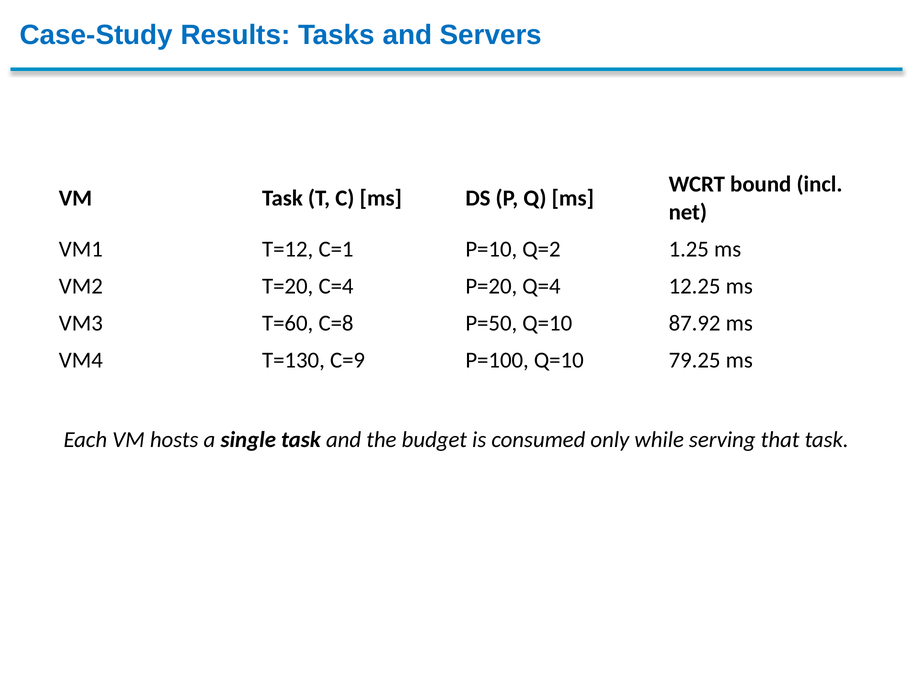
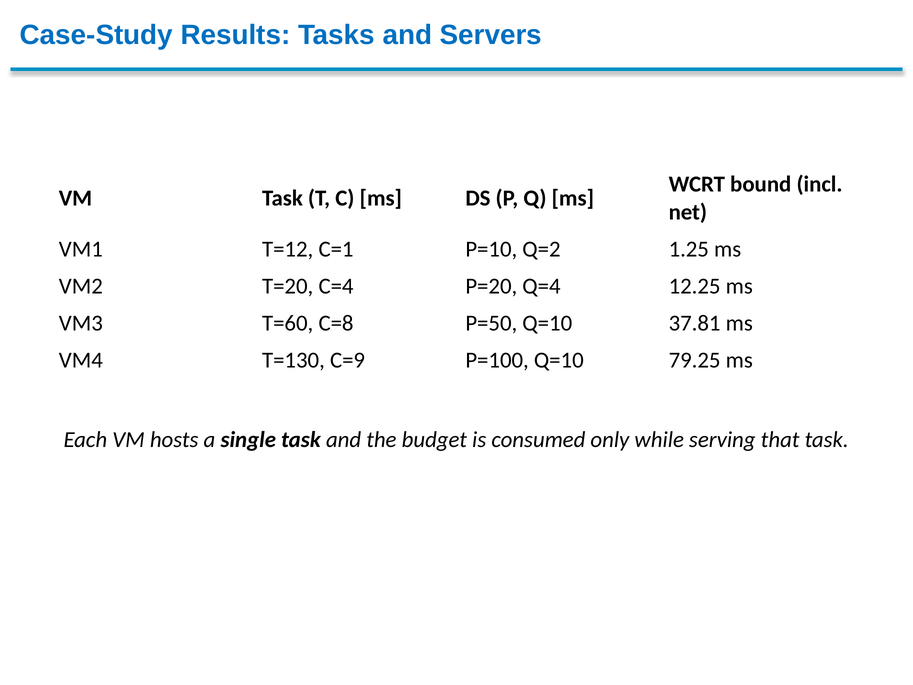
87.92: 87.92 -> 37.81 (695, 323)
